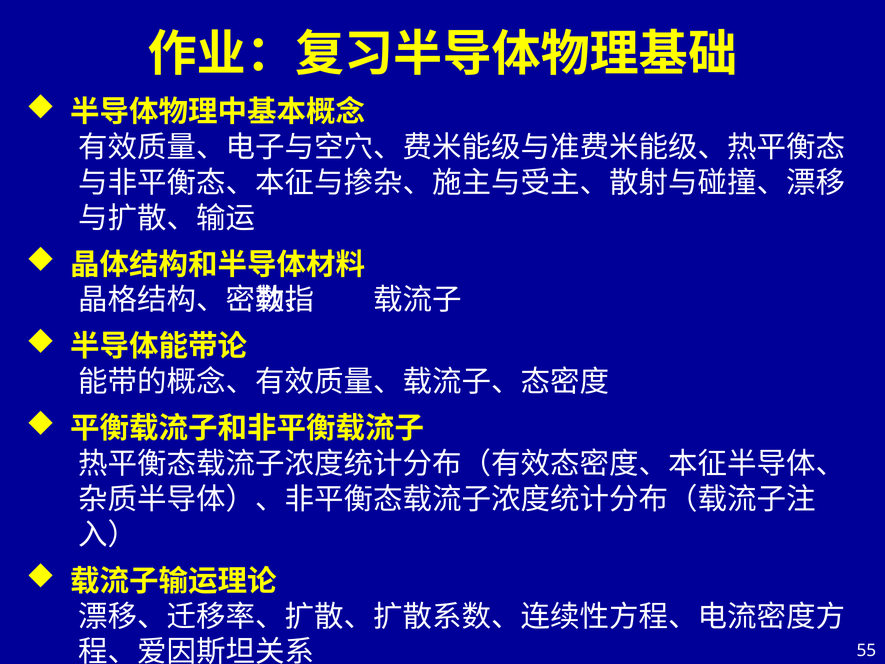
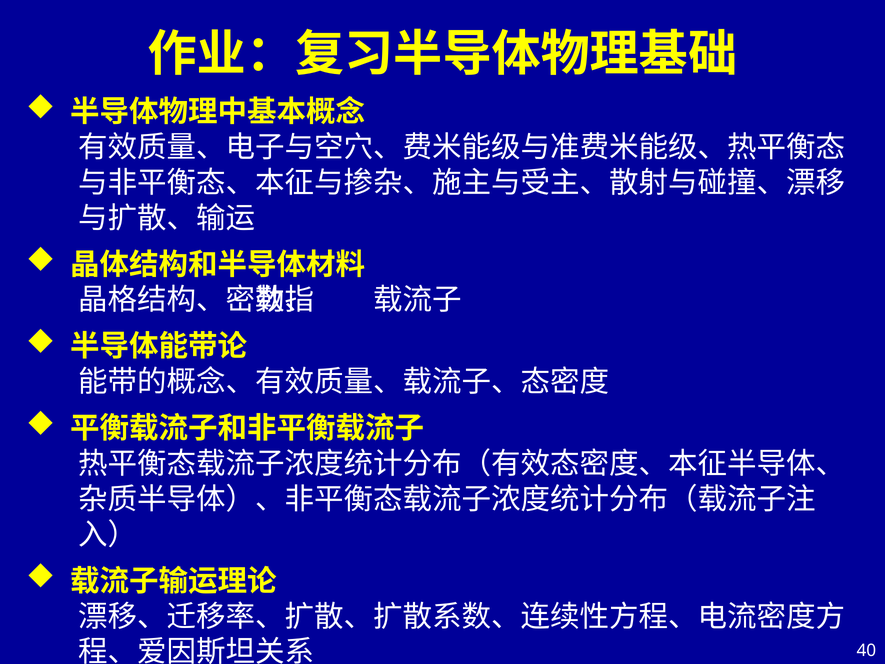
55: 55 -> 40 (866, 650)
